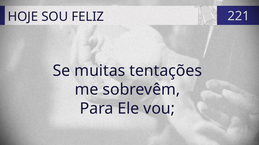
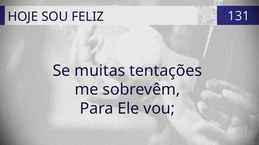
221: 221 -> 131 (239, 16)
